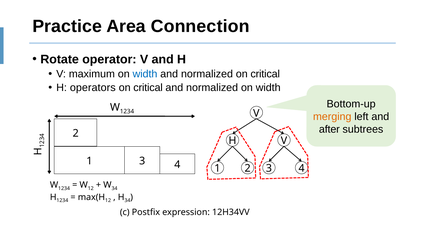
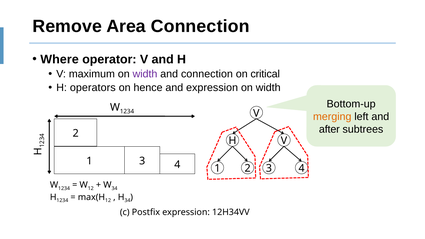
Practice: Practice -> Remove (67, 26)
Rotate: Rotate -> Where (60, 59)
width colour: blue -> purple (145, 74)
normalized: normalized -> connection (207, 74)
critical: critical -> hence (148, 88)
normalized: normalized -> expression (212, 88)
